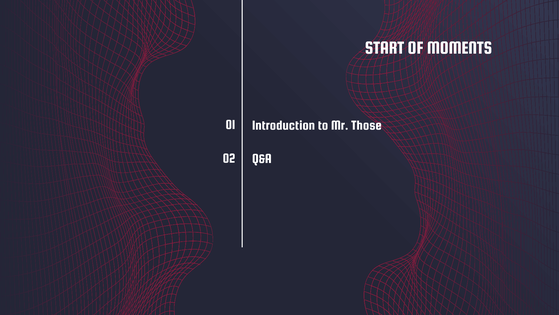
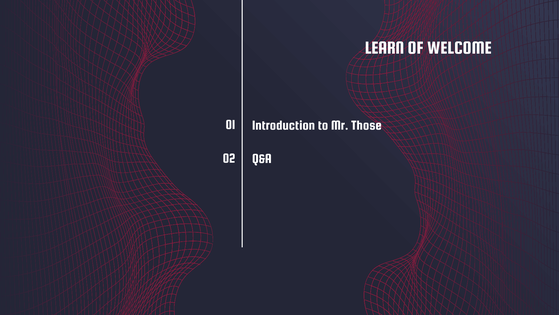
START: START -> LEARN (385, 48)
MOMENTS: MOMENTS -> WELCOME (459, 48)
